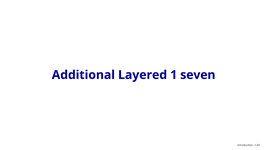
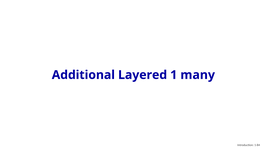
seven: seven -> many (198, 75)
